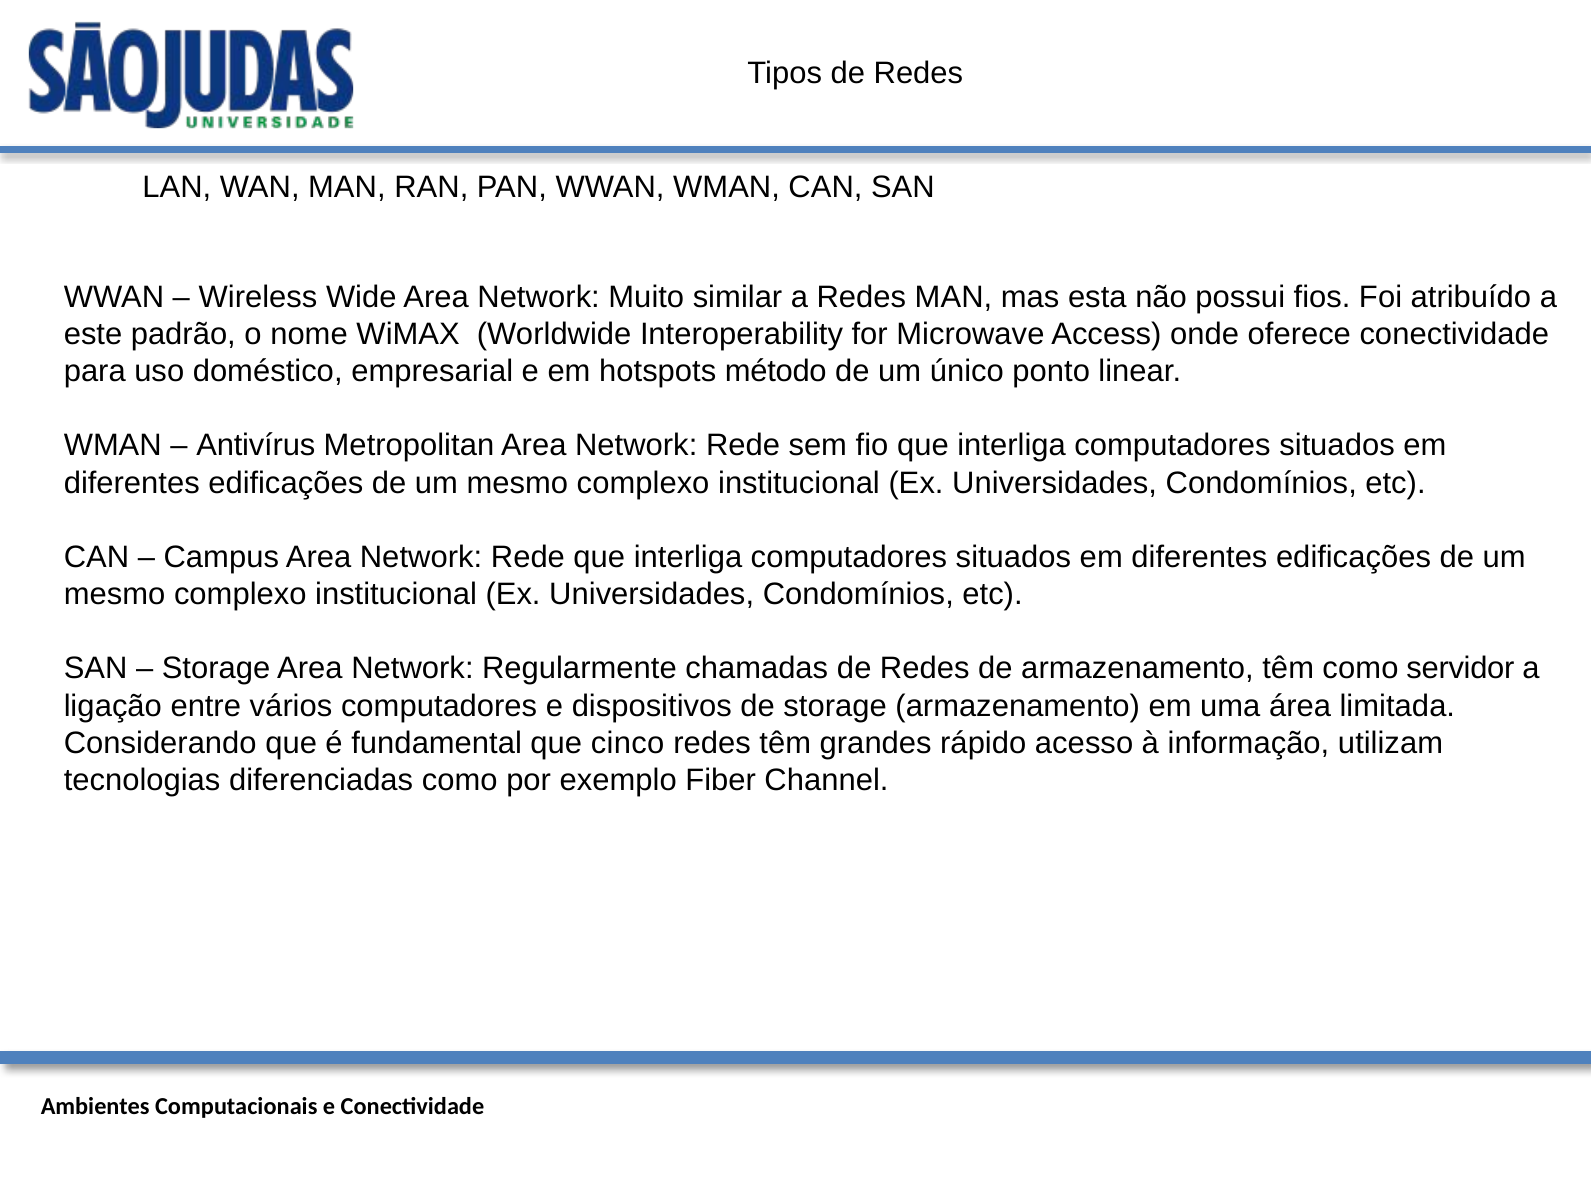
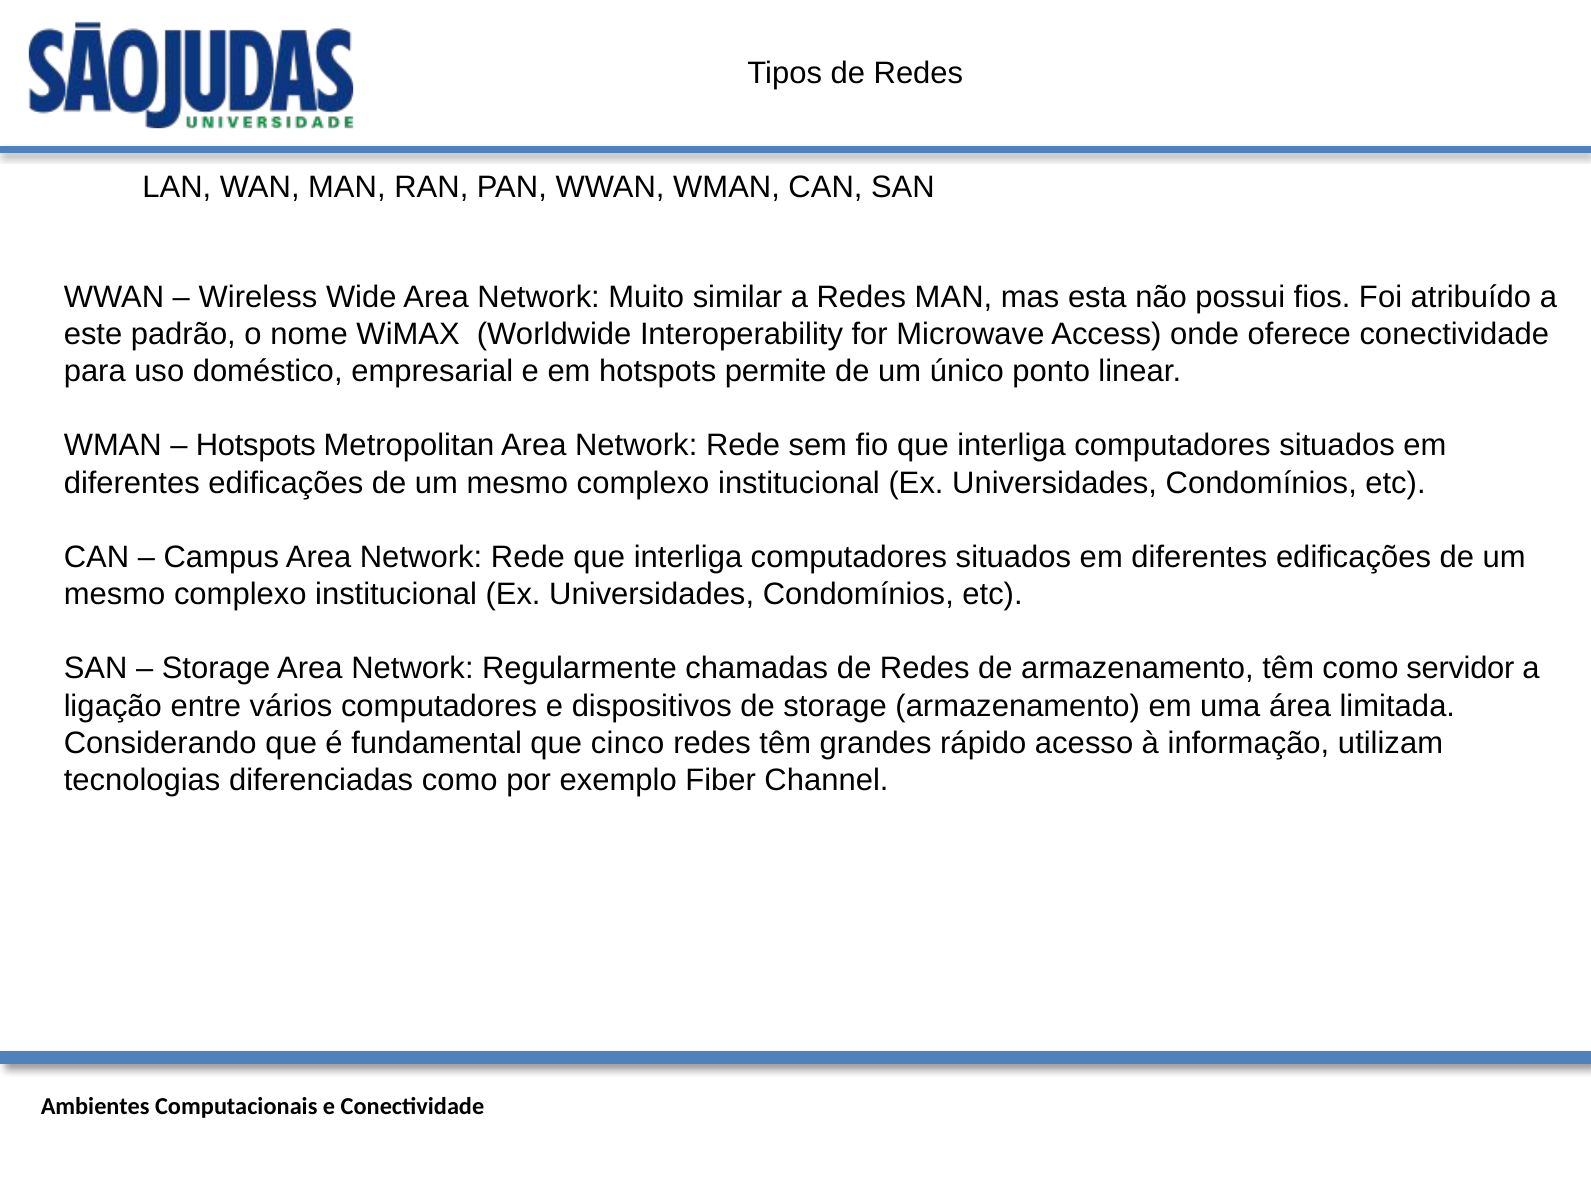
método: método -> permite (776, 371)
Antivírus: Antivírus -> Hotspots (256, 445)
